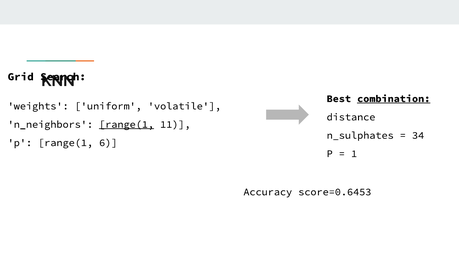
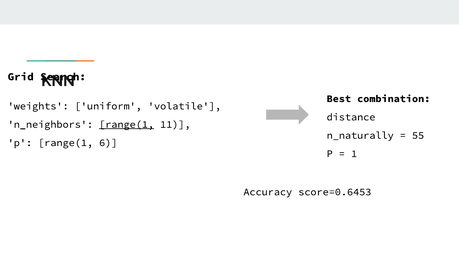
combination underline: present -> none (394, 99)
n_sulphates: n_sulphates -> n_naturally (360, 135)
34: 34 -> 55 (418, 135)
